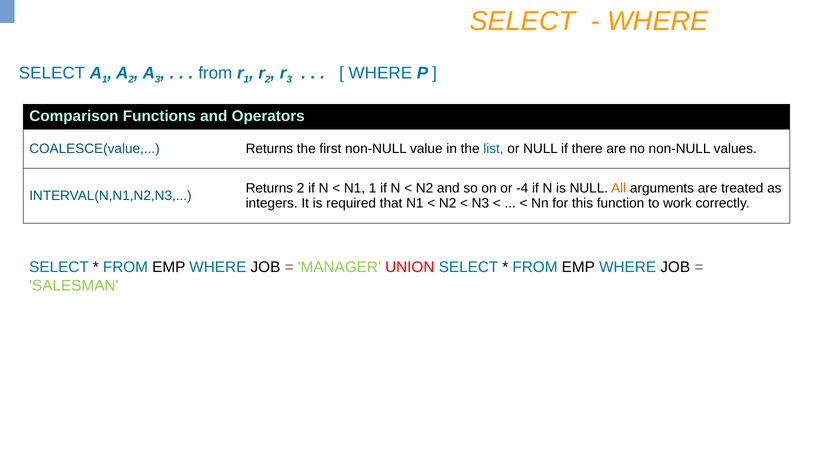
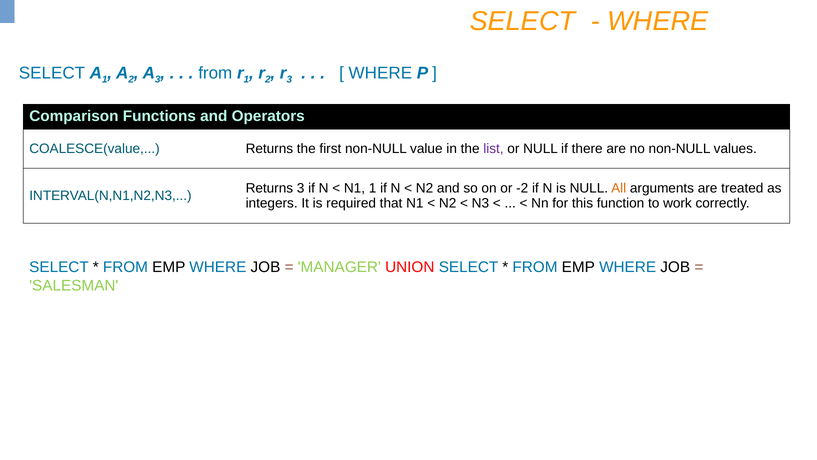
list colour: blue -> purple (493, 149)
Returns 2: 2 -> 3 (301, 188)
-4: -4 -> -2 (522, 188)
